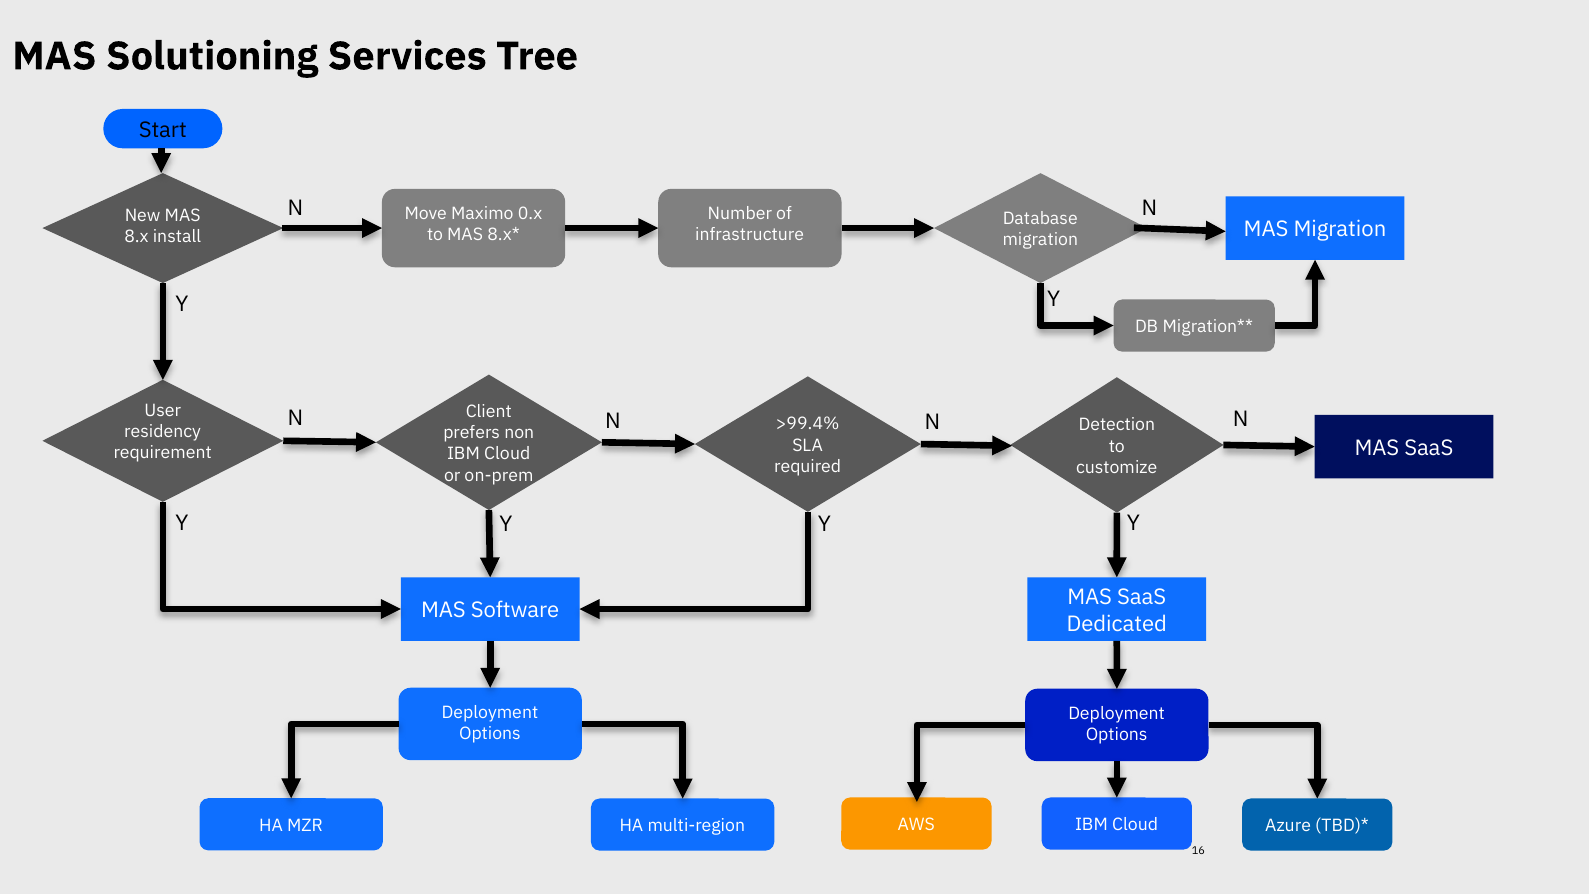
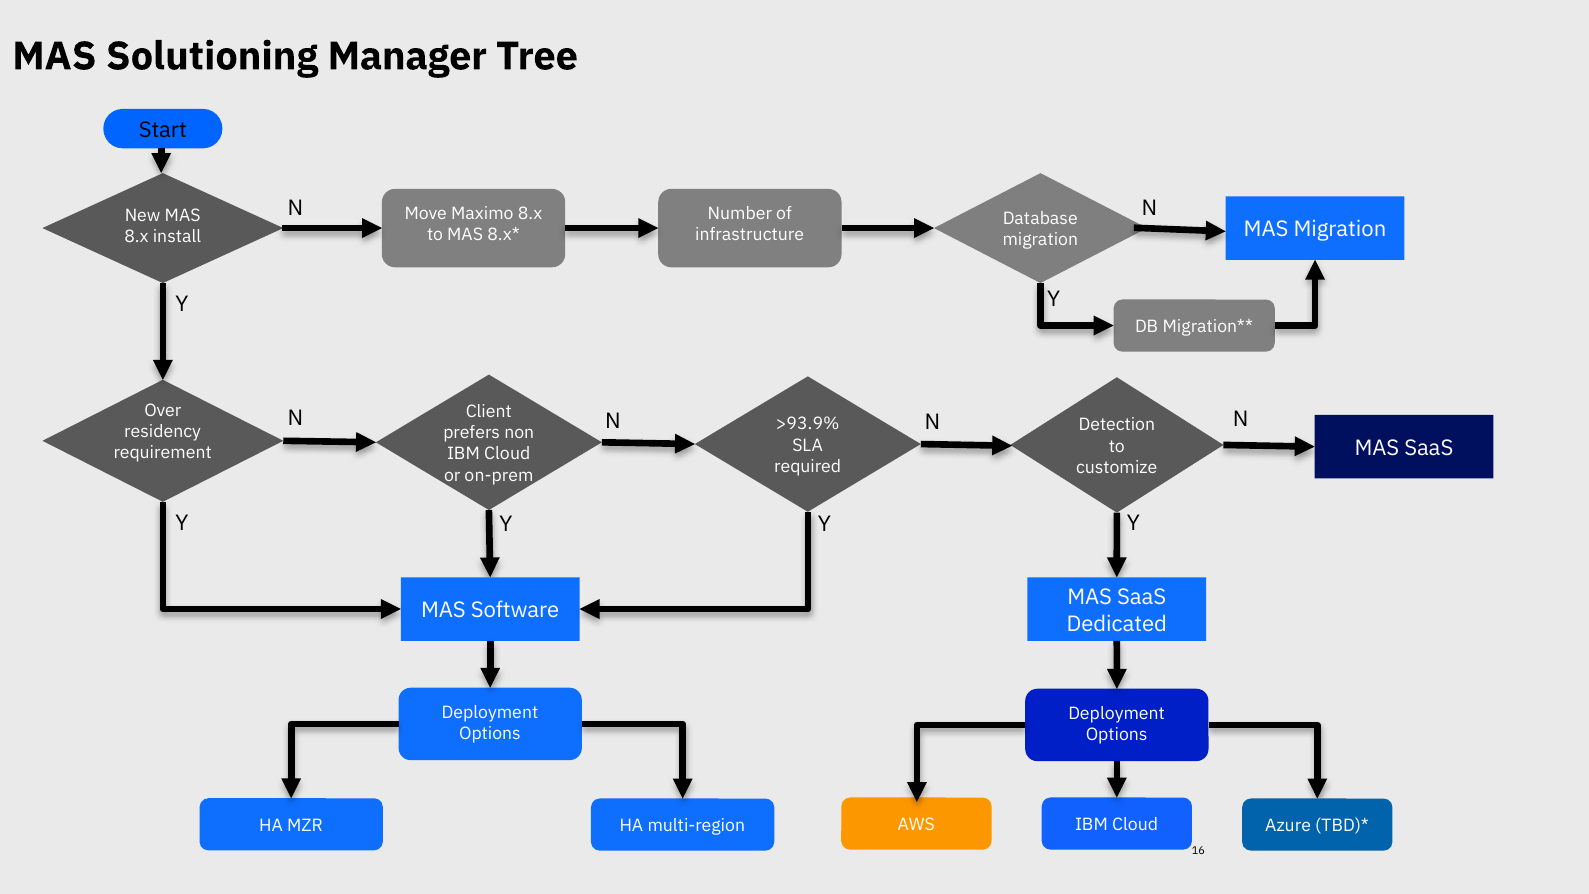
Services: Services -> Manager (407, 56)
Maximo 0.x: 0.x -> 8.x (530, 214)
User: User -> Over (163, 410)
>99.4%: >99.4% -> >93.9% (808, 424)
